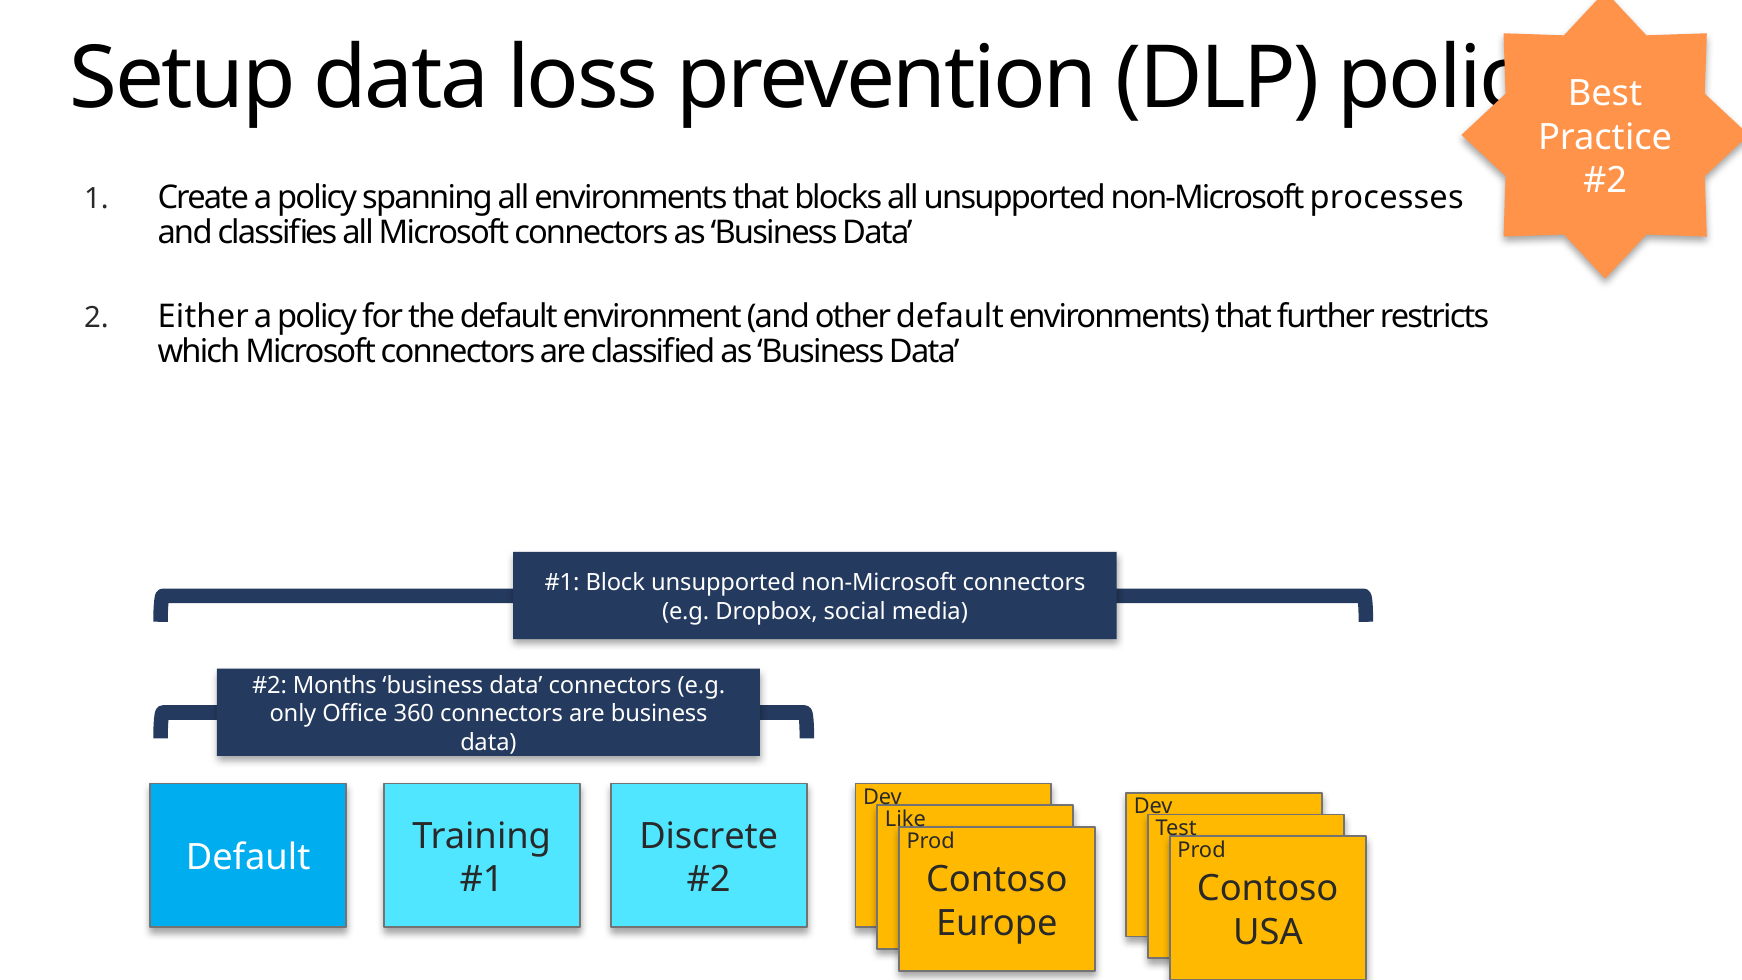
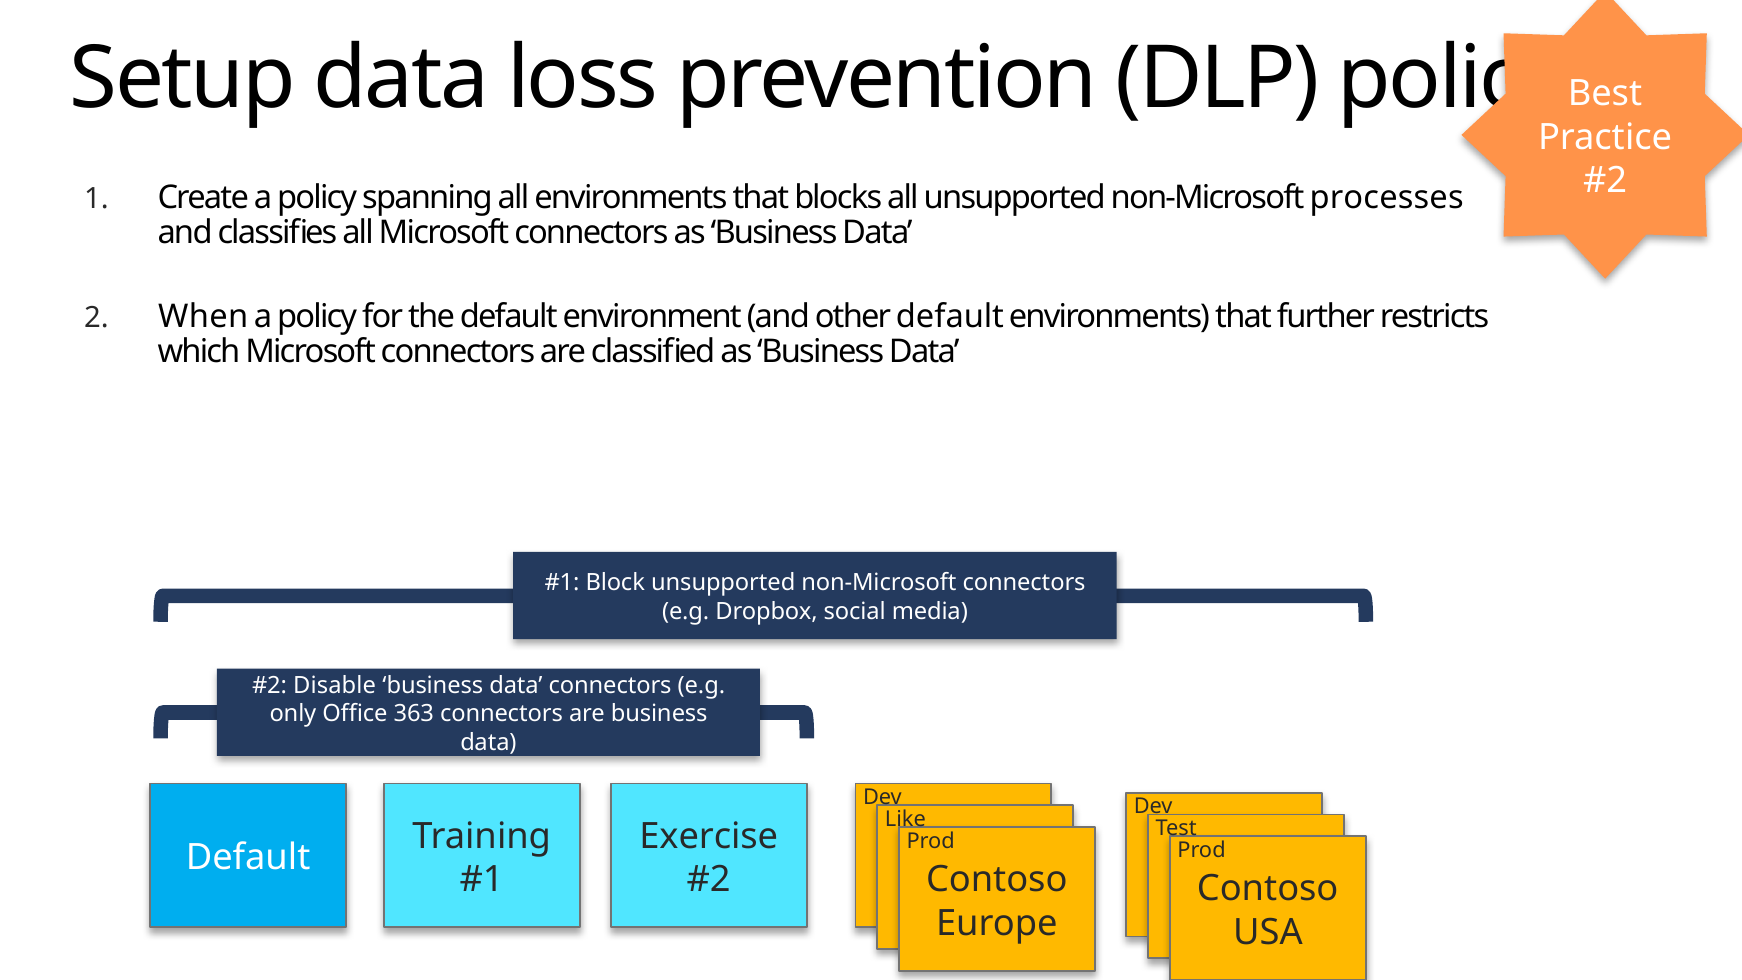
Either: Either -> When (203, 317)
Months: Months -> Disable (335, 685)
360: 360 -> 363 (414, 714)
Discrete: Discrete -> Exercise (709, 836)
